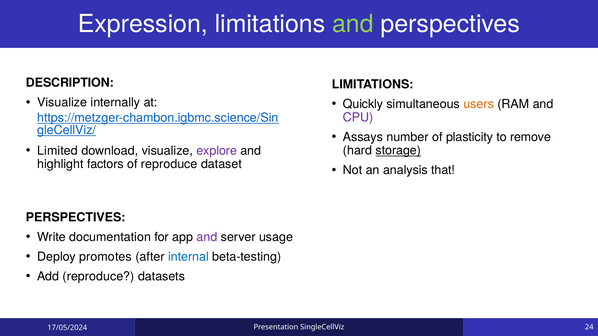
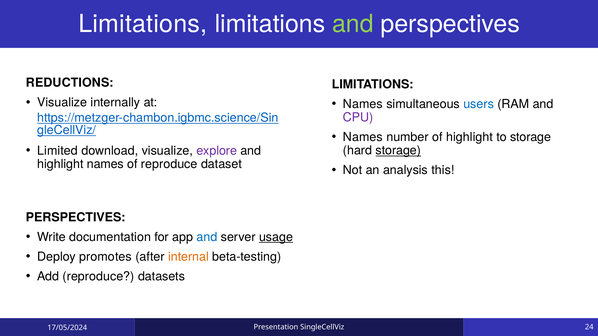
Expression: Expression -> Limitations (143, 24)
DESCRIPTION: DESCRIPTION -> REDUCTIONS (70, 83)
Quickly: Quickly -> Names (363, 104)
users colour: orange -> blue (479, 104)
Assays: Assays -> Names (363, 137)
of plasticity: plasticity -> highlight (469, 137)
to remove: remove -> storage (531, 137)
highlight factors: factors -> names (105, 164)
that: that -> this (443, 170)
and colour: purple -> blue (207, 237)
usage underline: none -> present (276, 237)
internal colour: blue -> orange (189, 257)
